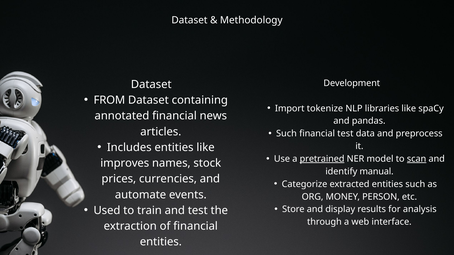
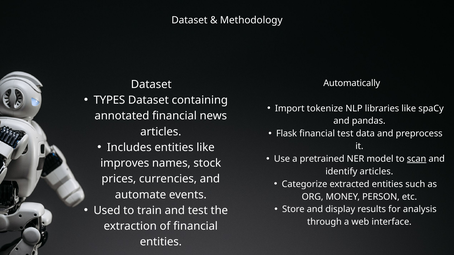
Development: Development -> Automatically (352, 83)
FROM: FROM -> TYPES (109, 100)
Such: Such -> Flask (287, 134)
pretrained underline: present -> none (322, 159)
identify manual: manual -> articles (376, 172)
